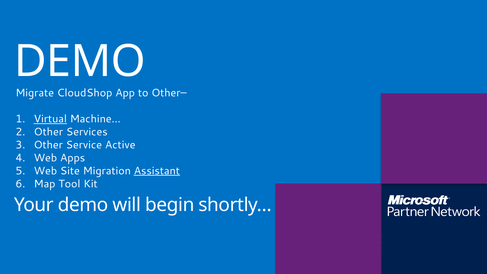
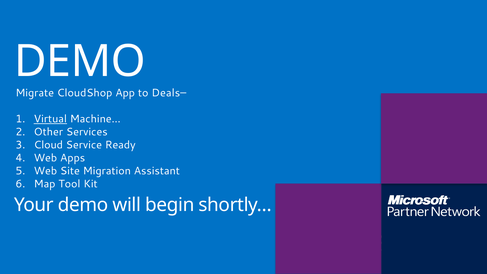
Other–: Other– -> Deals– (169, 93)
Other: Other -> Cloud (48, 145)
Active: Active -> Ready (120, 145)
Assistant underline: present -> none (157, 171)
